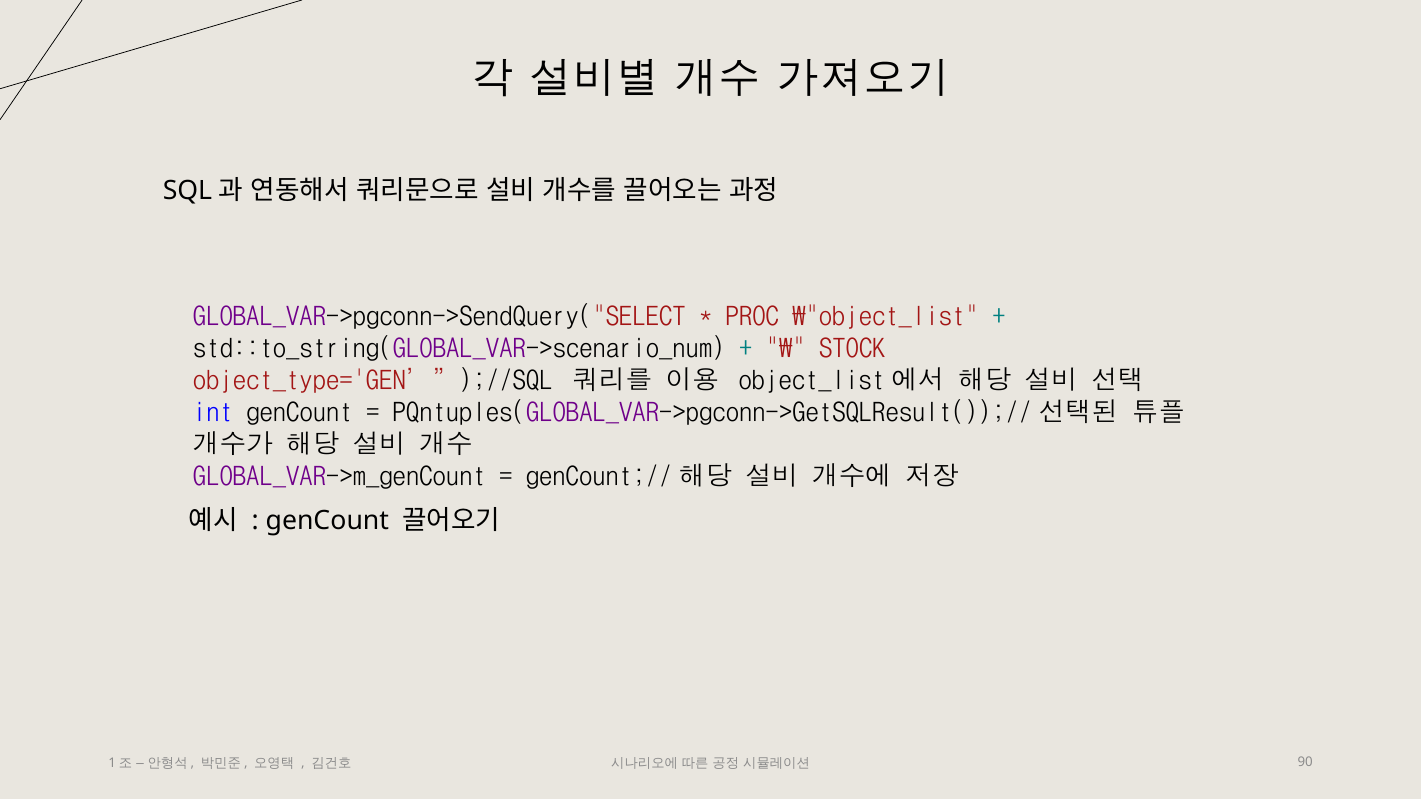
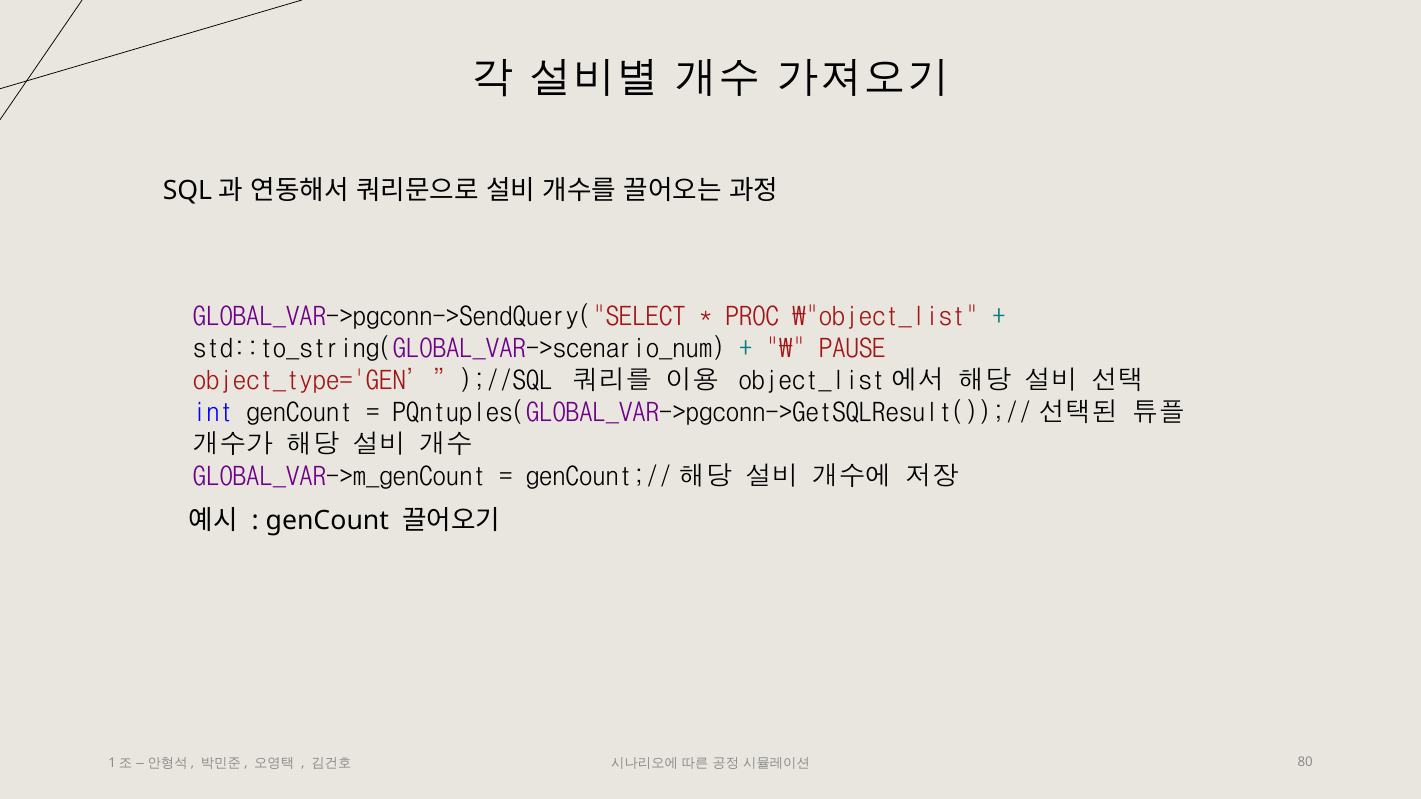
STOCK: STOCK -> PAUSE (852, 349)
90: 90 -> 80 (1305, 762)
